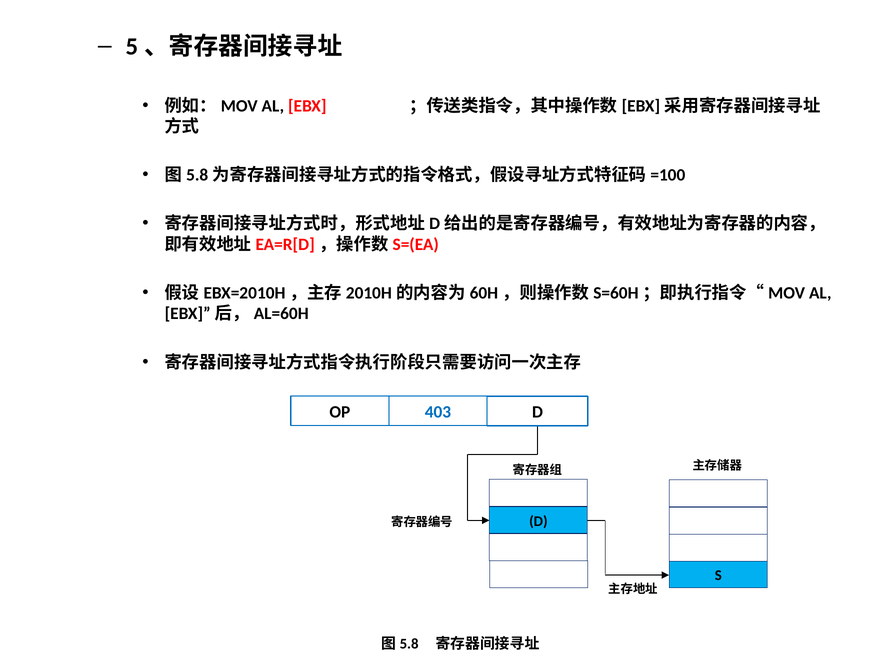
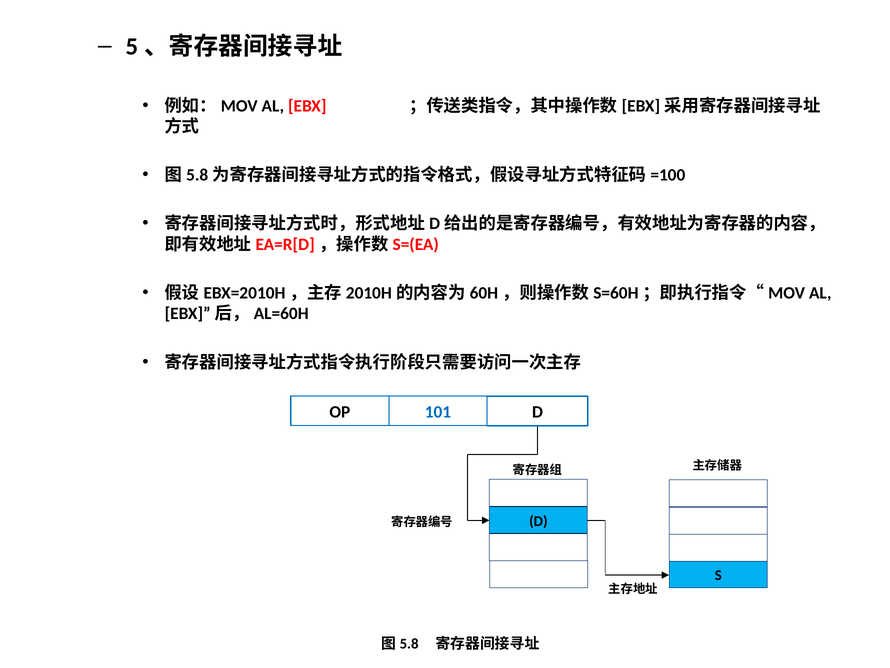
403: 403 -> 101 (438, 412)
